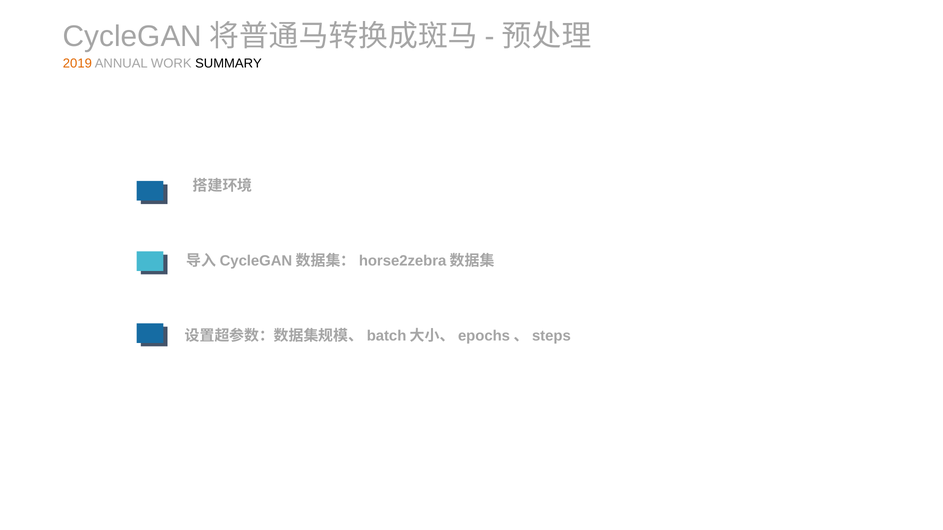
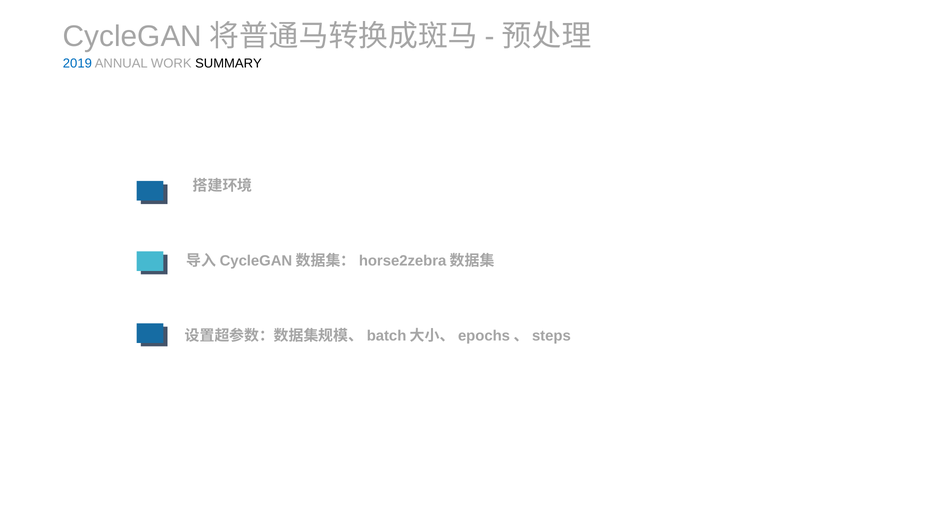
2019 colour: orange -> blue (77, 63)
